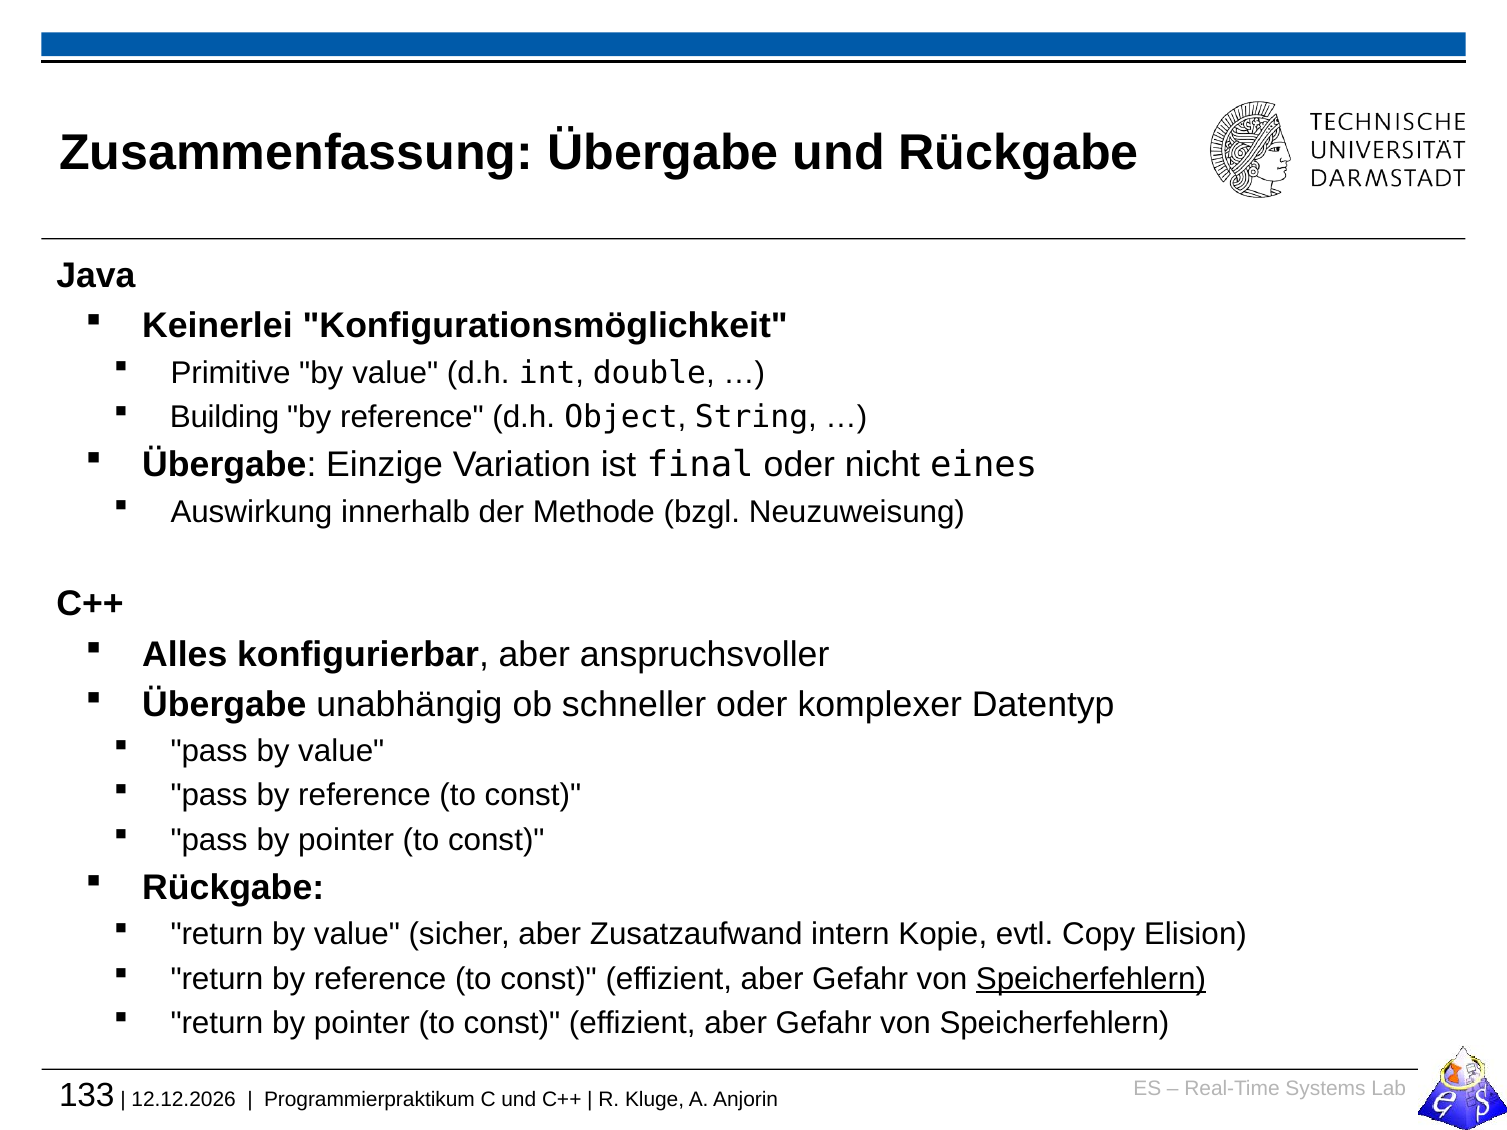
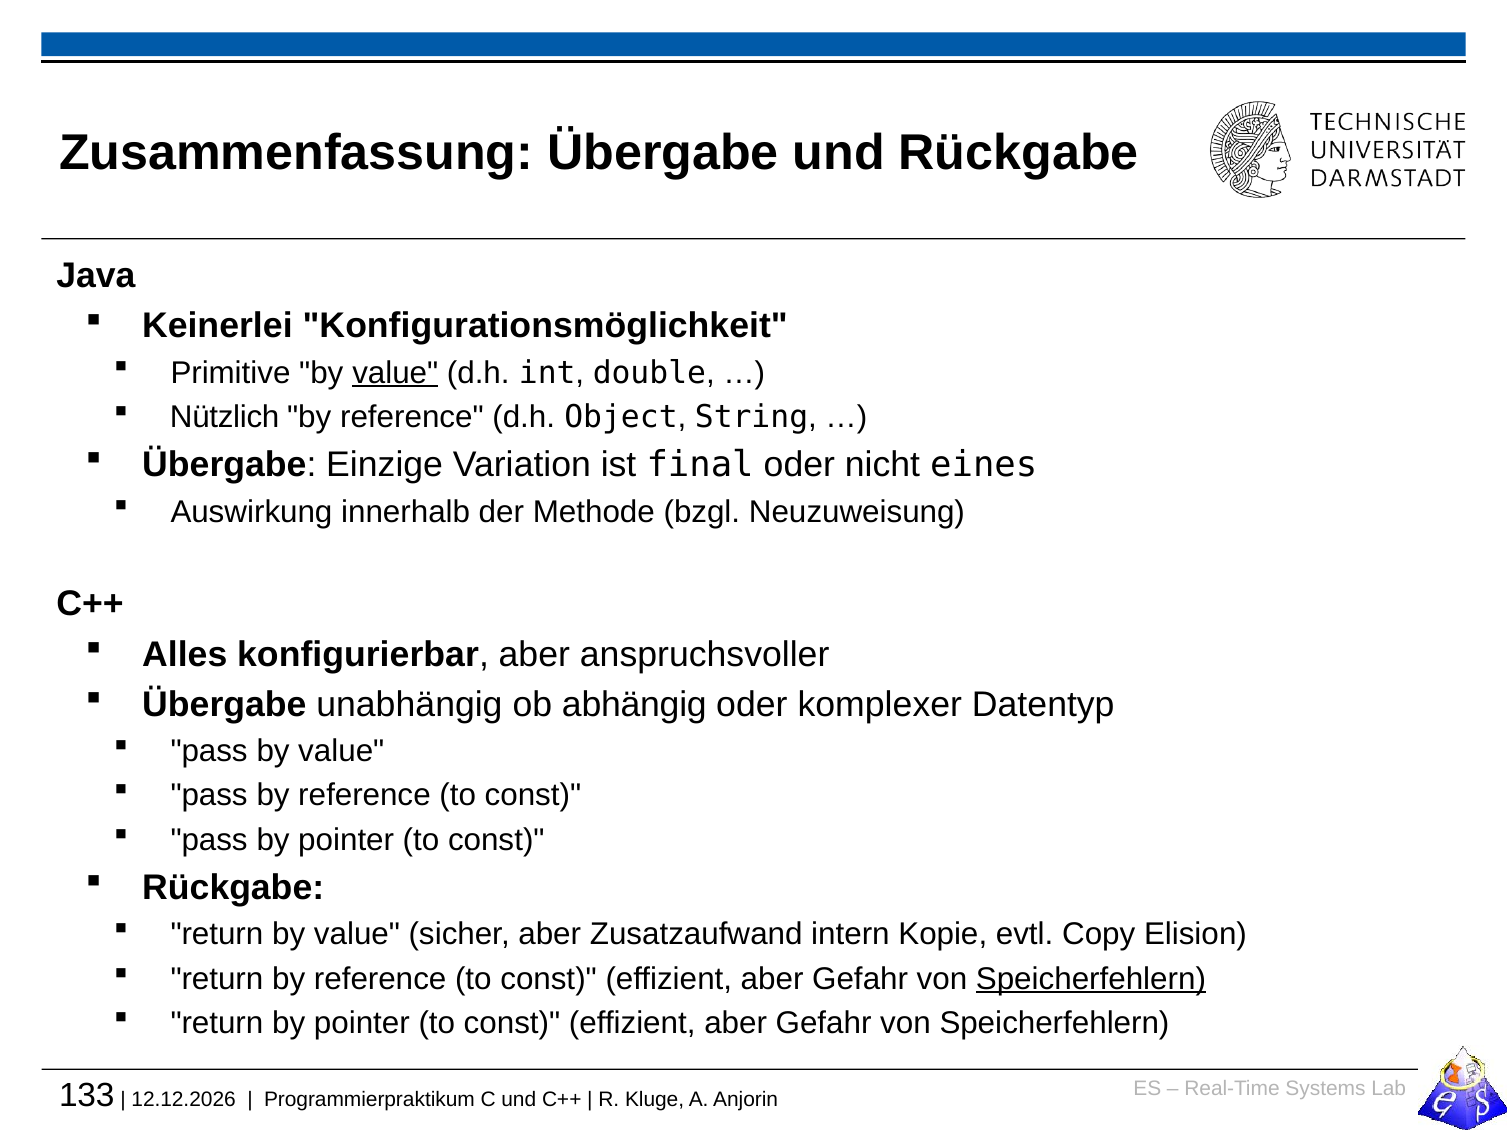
value underline: none -> present (395, 373)
Building: Building -> Nützlich (225, 417)
schneller: schneller -> abhängig (634, 705)
